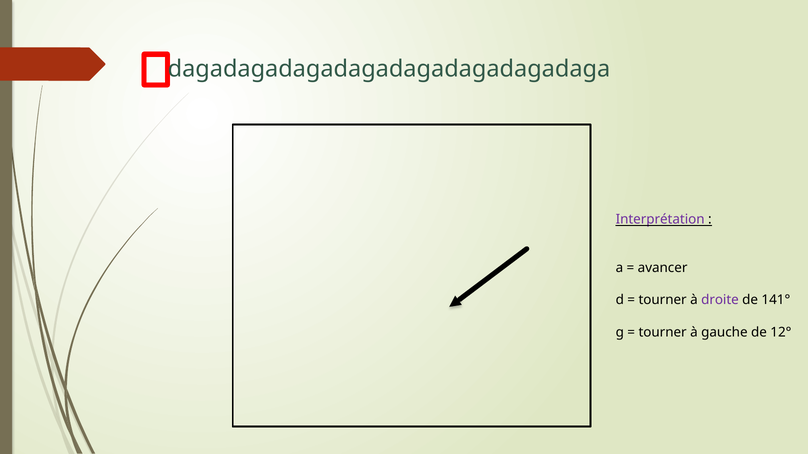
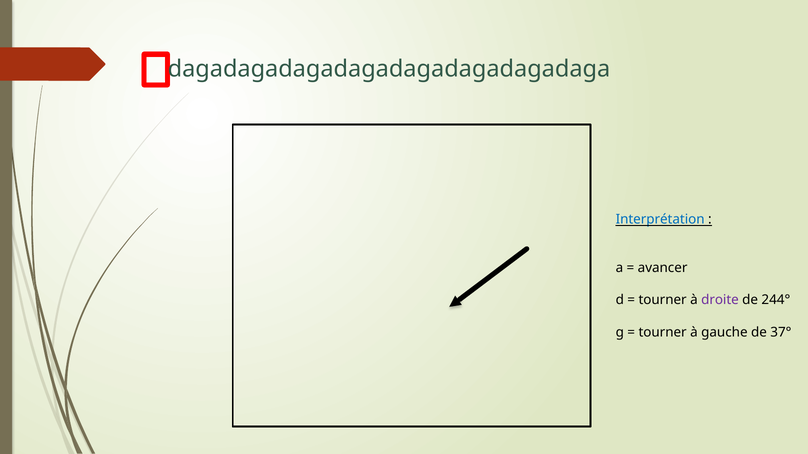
Interprétation colour: purple -> blue (660, 220)
141°: 141° -> 244° (776, 300)
12°: 12° -> 37° (781, 333)
